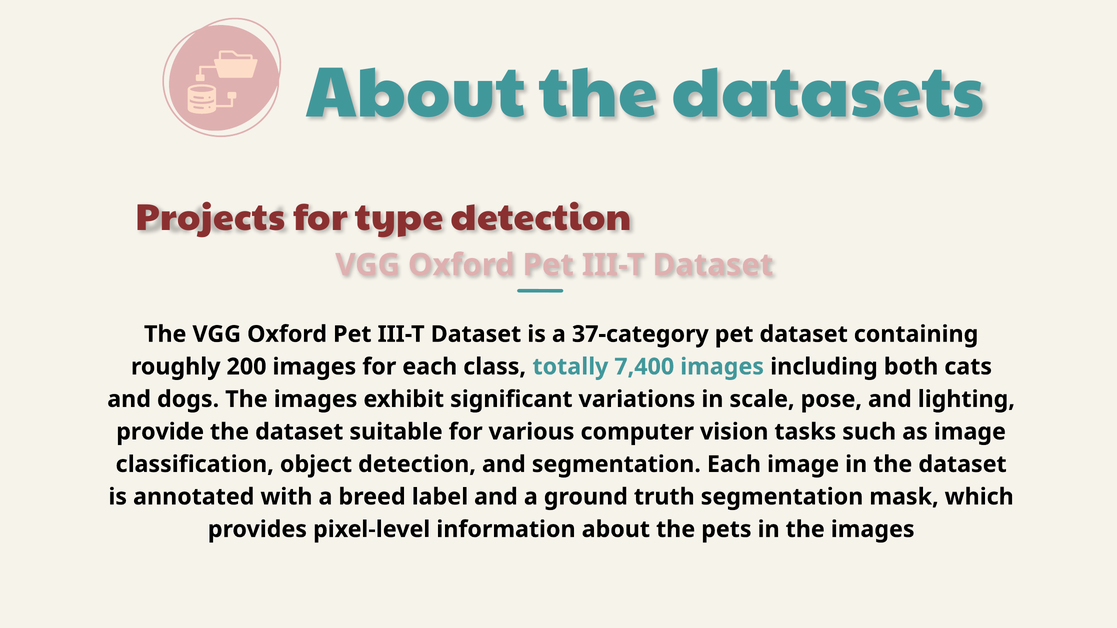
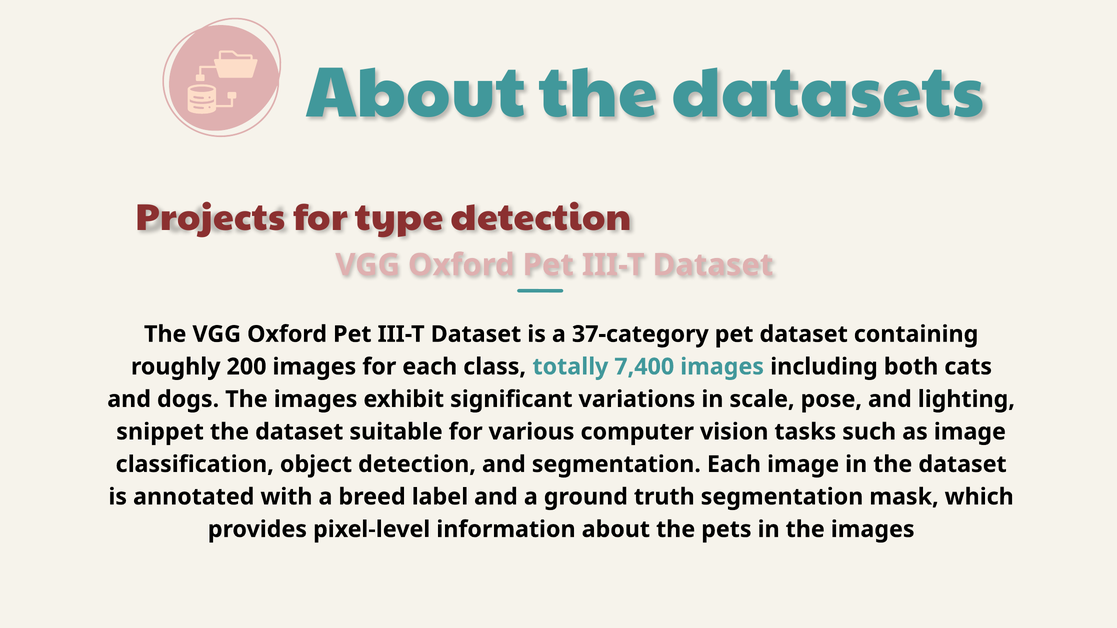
provide: provide -> snippet (160, 432)
